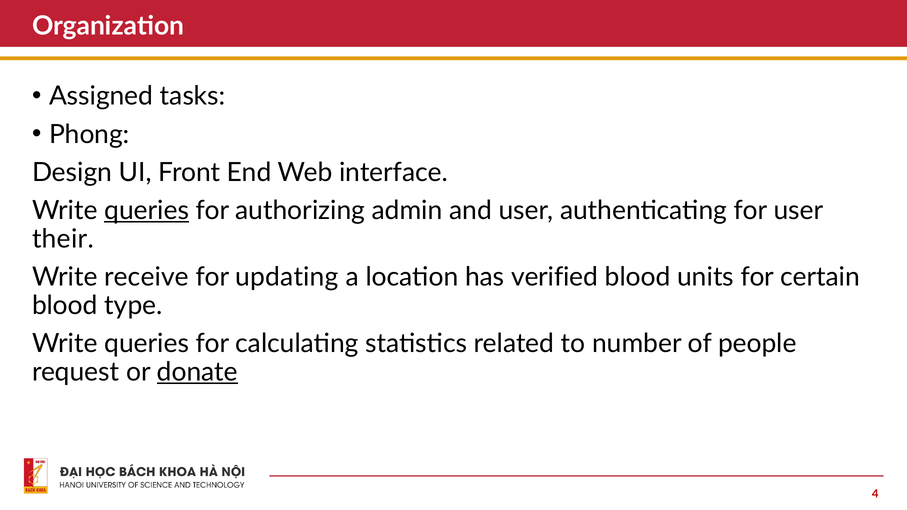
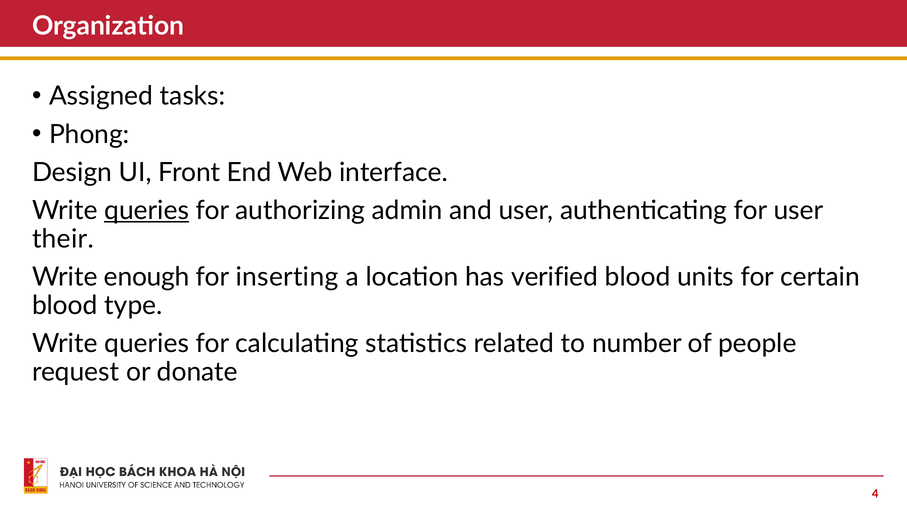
receive: receive -> enough (147, 277)
updating: updating -> inserting (287, 277)
donate underline: present -> none (197, 372)
